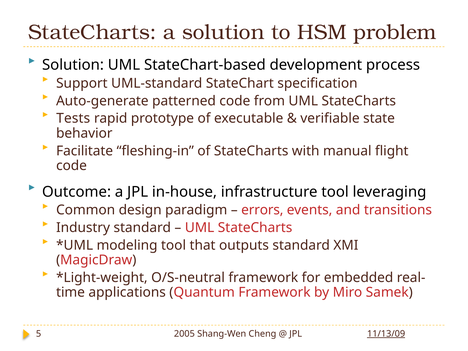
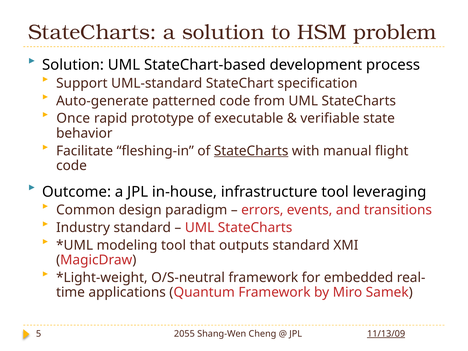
Tests: Tests -> Once (73, 118)
StateCharts underline: none -> present (251, 151)
2005: 2005 -> 2055 (184, 334)
